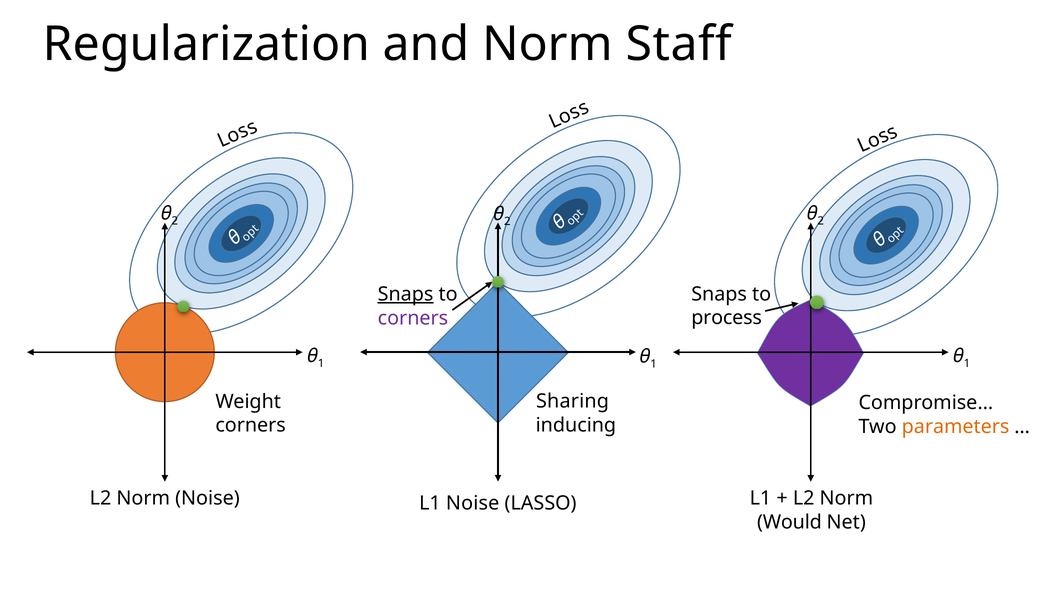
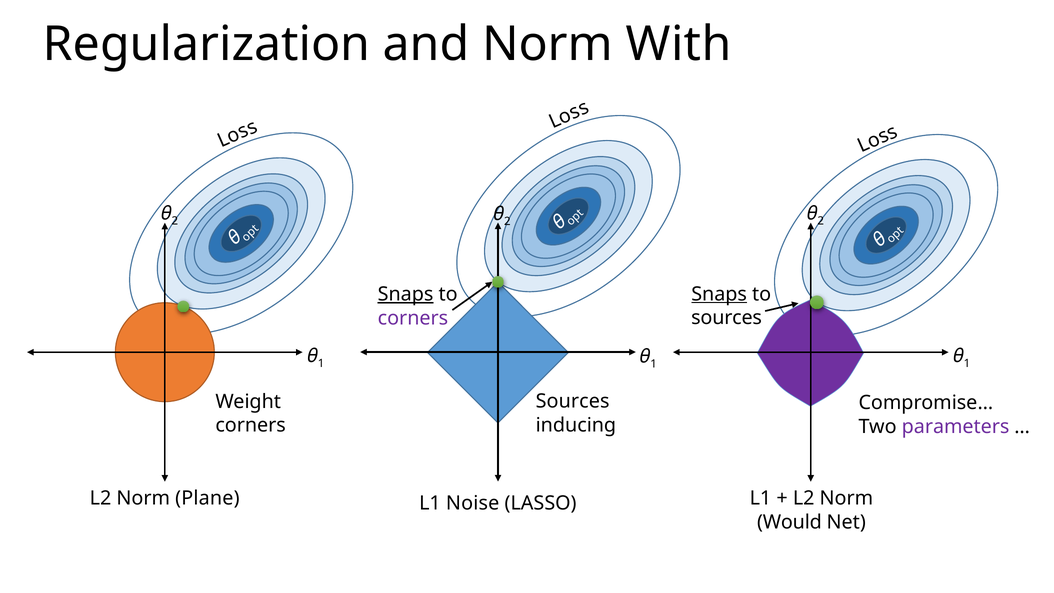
Staff: Staff -> With (679, 44)
Snaps underline: none -> present (719, 294)
process: process -> sources (727, 318)
Sharing: Sharing -> Sources (573, 401)
parameters colour: orange -> purple (956, 427)
Norm Noise: Noise -> Plane (207, 498)
